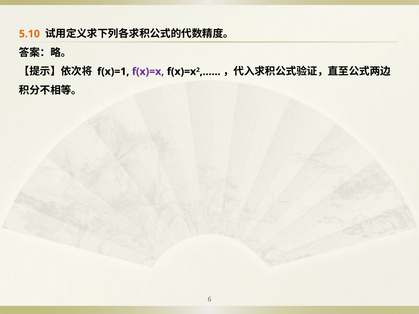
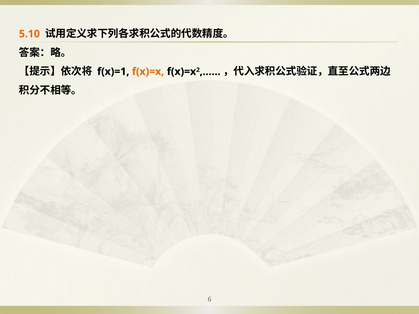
f(x)=x colour: purple -> orange (148, 72)
